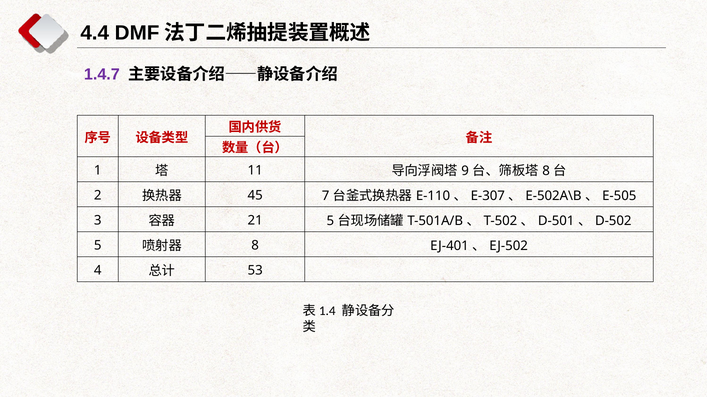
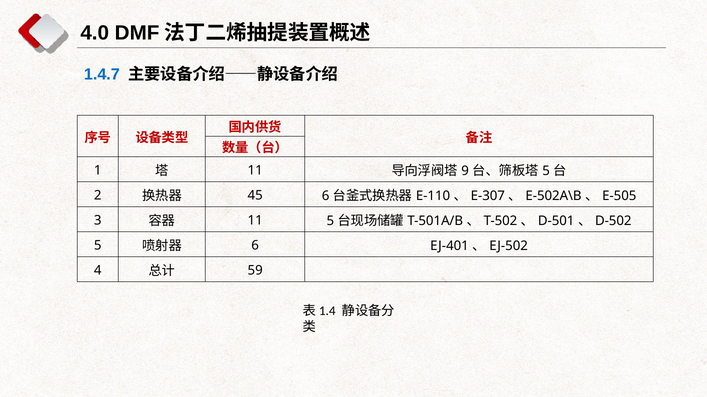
4.4: 4.4 -> 4.0 (95, 33)
1.4.7 colour: purple -> blue (102, 75)
8: 8 -> 5 (546, 171)
45 7: 7 -> 6 (326, 196)
21: 21 -> 11 (255, 221)
8: 8 -> 6 (255, 246)
53: 53 -> 59 (255, 271)
